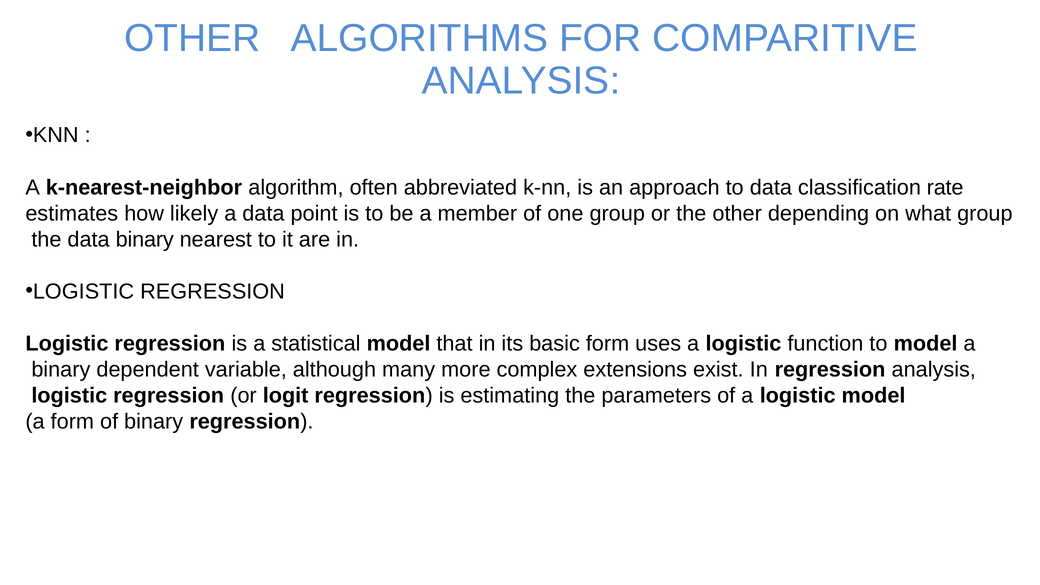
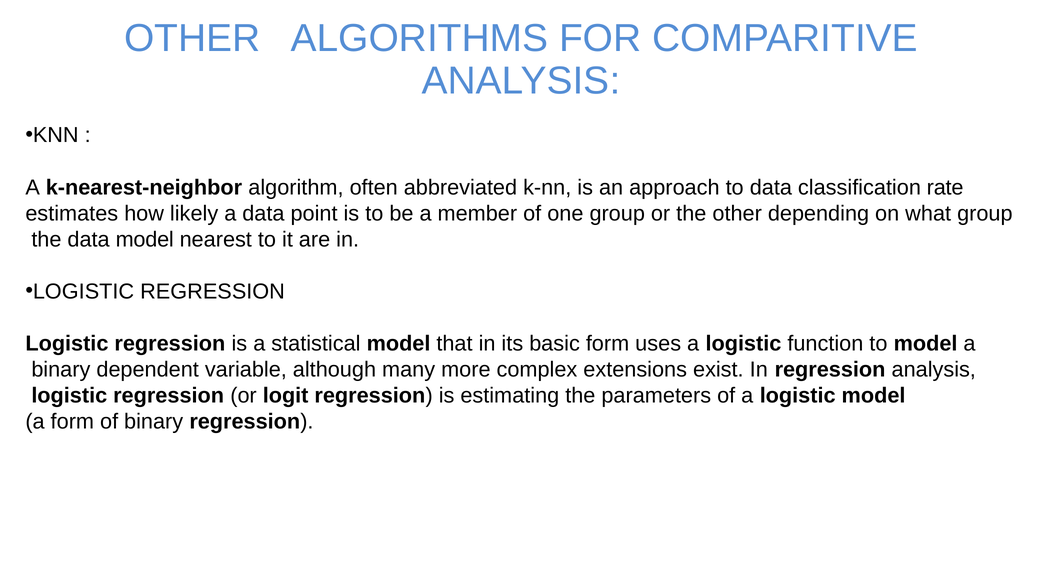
data binary: binary -> model (145, 239)
